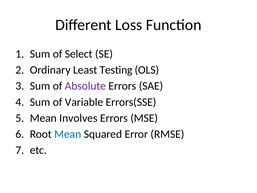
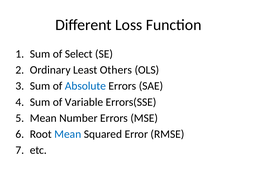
Testing: Testing -> Others (116, 70)
Absolute colour: purple -> blue (85, 86)
Involves: Involves -> Number (78, 118)
